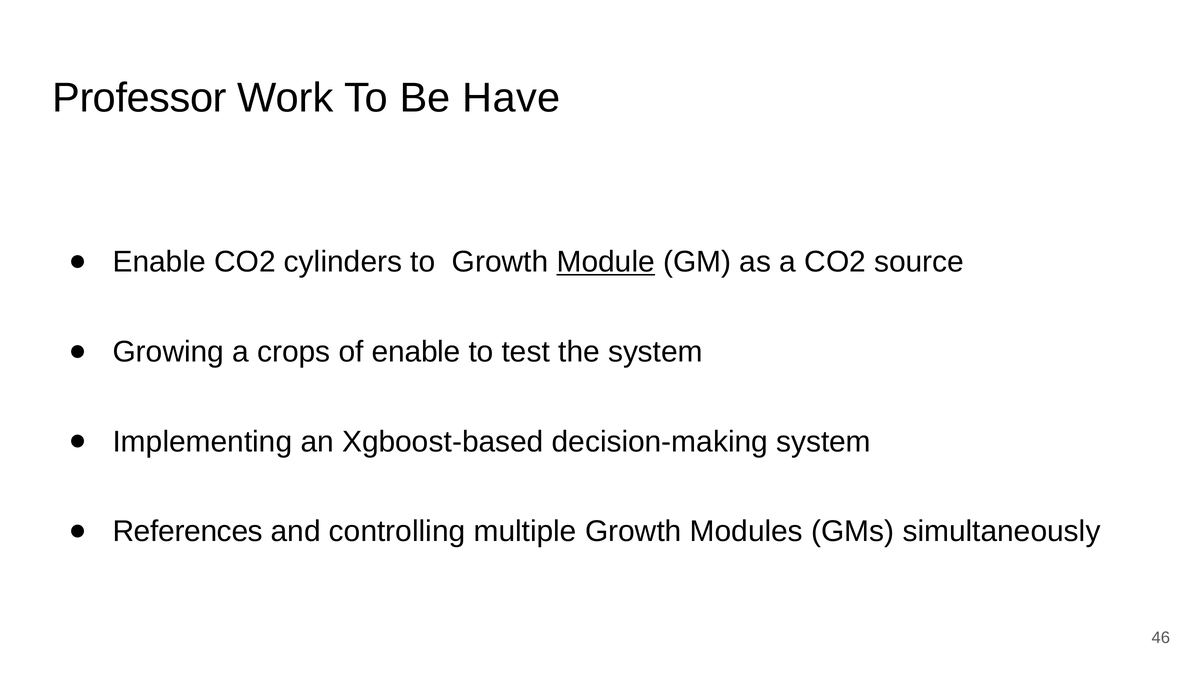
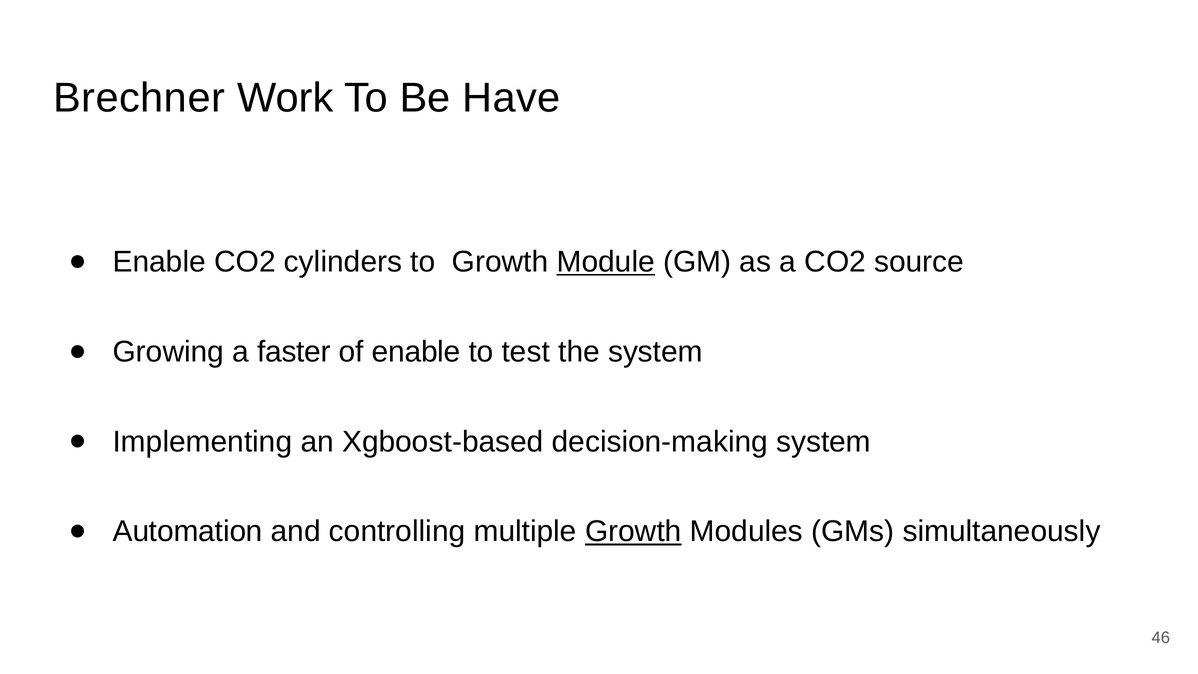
Professor: Professor -> Brechner (139, 98)
crops: crops -> faster (294, 352)
References: References -> Automation (188, 531)
Growth underline: none -> present (633, 531)
